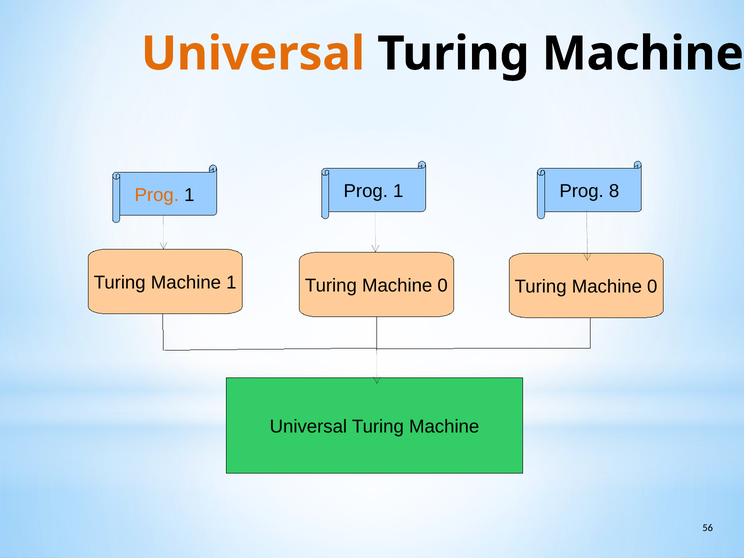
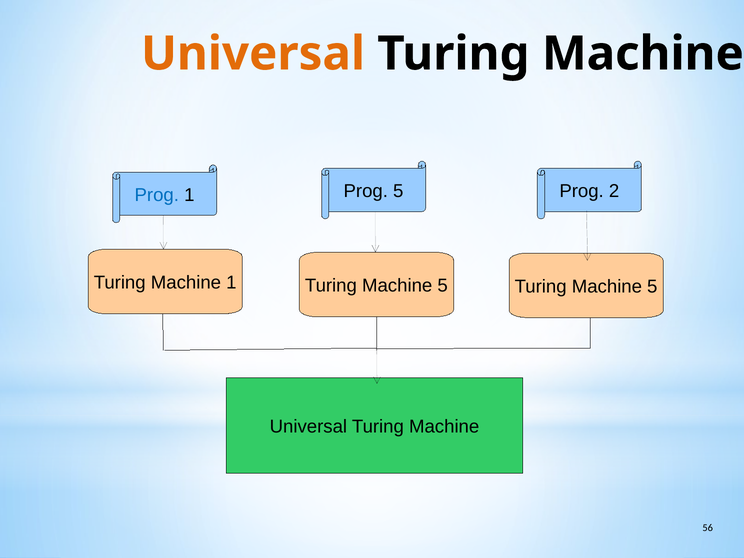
Prog colour: orange -> blue (157, 195)
1 Prog 1: 1 -> 5 (398, 191)
8: 8 -> 2 (614, 191)
1 Turing Machine 0: 0 -> 5 (443, 286)
0: 0 -> 5 (652, 287)
